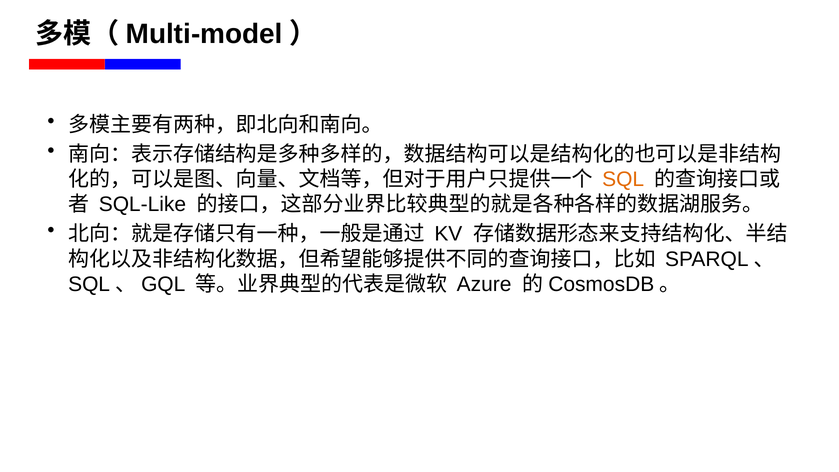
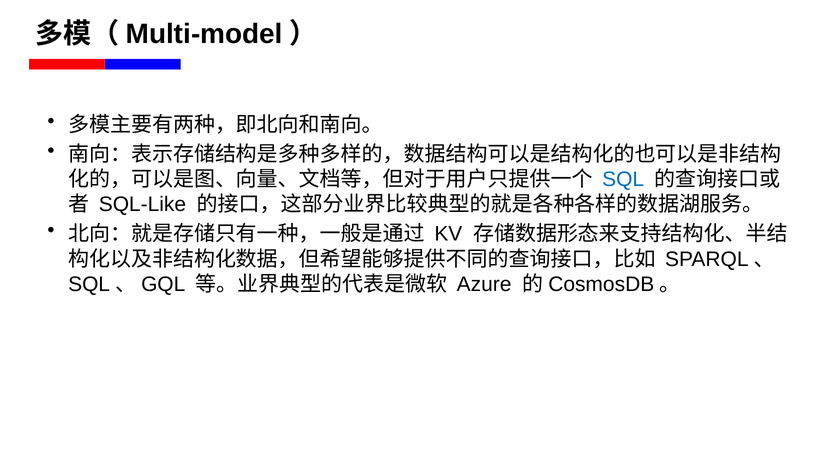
SQL colour: orange -> blue (623, 179)
